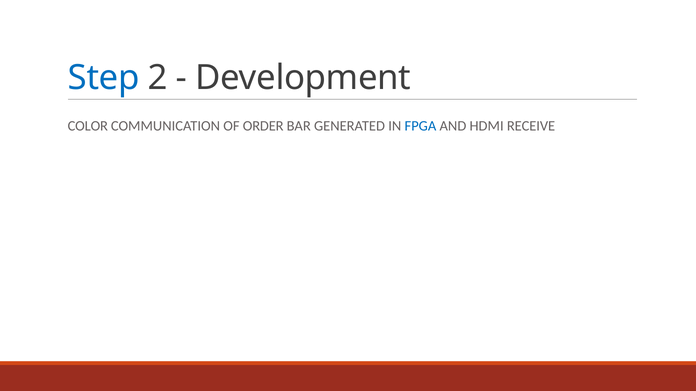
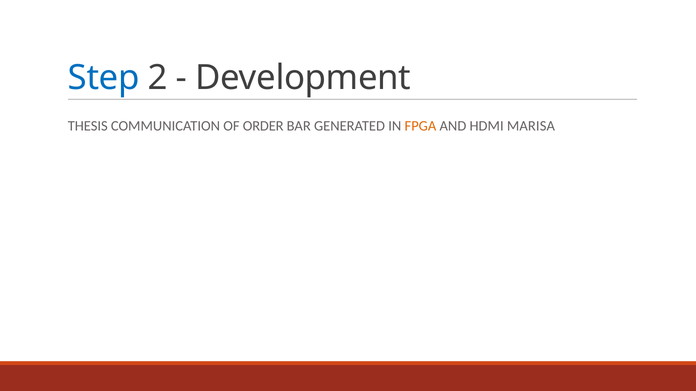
COLOR: COLOR -> THESIS (88, 126)
FPGA colour: blue -> orange (420, 126)
RECEIVE: RECEIVE -> MARISA (531, 126)
